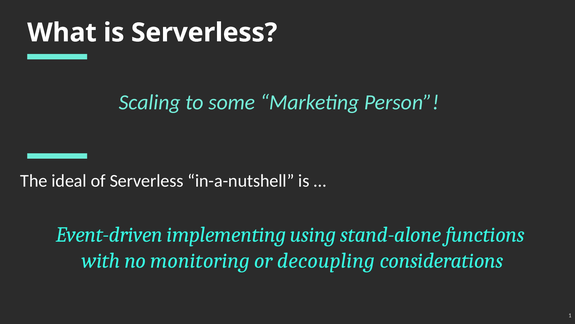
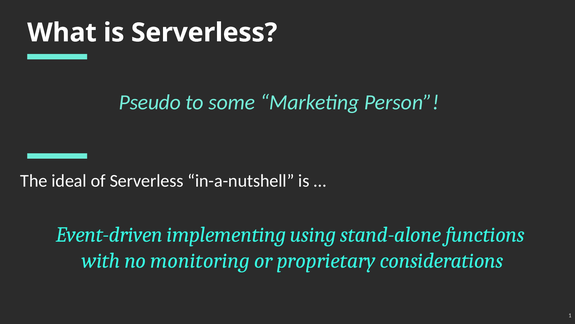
Scaling: Scaling -> Pseudo (150, 102)
decoupling: decoupling -> proprietary (326, 260)
